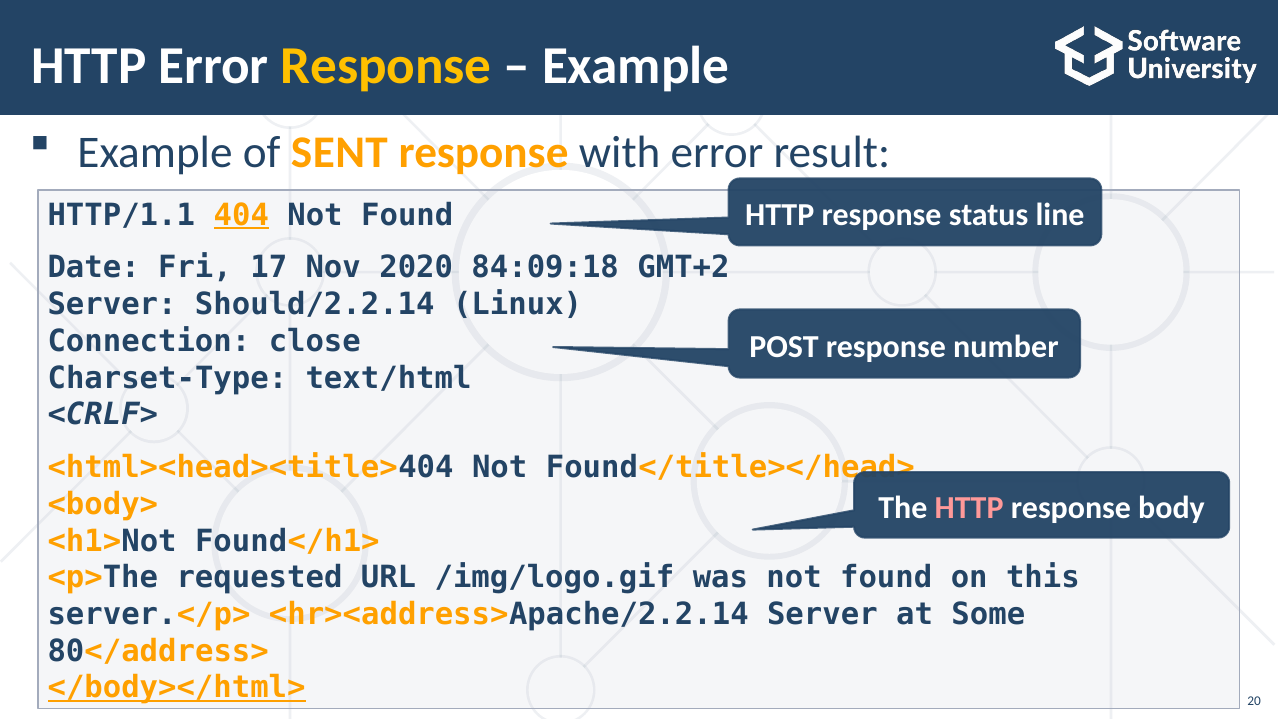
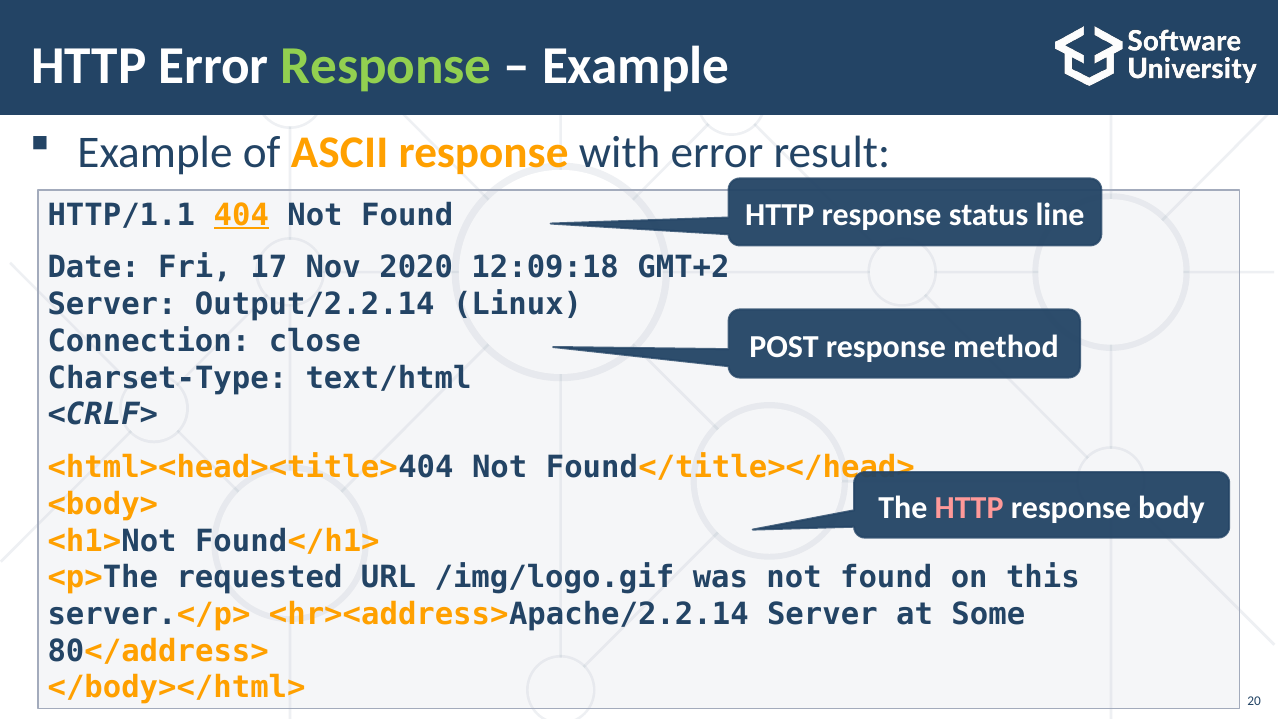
Response colour: yellow -> light green (386, 66)
SENT: SENT -> ASCII (340, 152)
84:09:18: 84:09:18 -> 12:09:18 (545, 268)
Should/2.2.14: Should/2.2.14 -> Output/2.2.14 (315, 305)
number: number -> method (1006, 346)
</body></html> underline: present -> none (177, 688)
